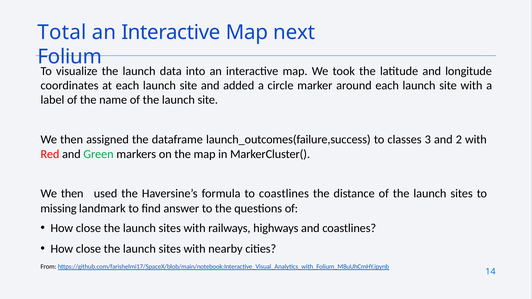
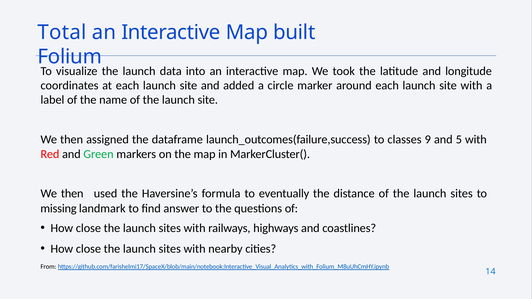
next: next -> built (294, 32)
3: 3 -> 9 (428, 139)
2: 2 -> 5 (459, 139)
to coastlines: coastlines -> eventually (284, 194)
